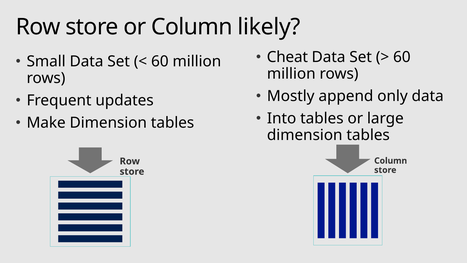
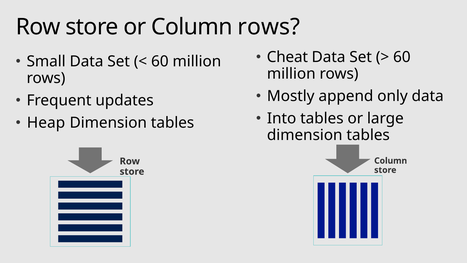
Column likely: likely -> rows (269, 27)
Make: Make -> Heap (46, 123)
